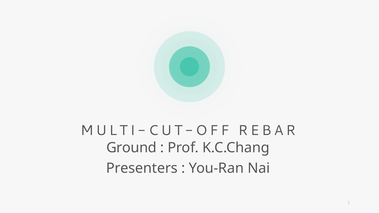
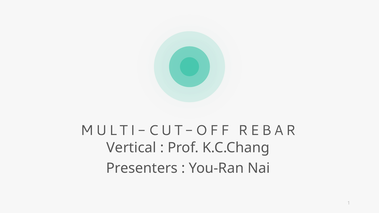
Ground: Ground -> Vertical (131, 148)
